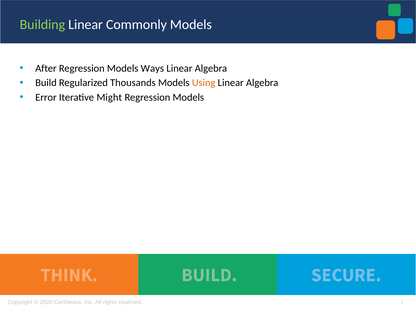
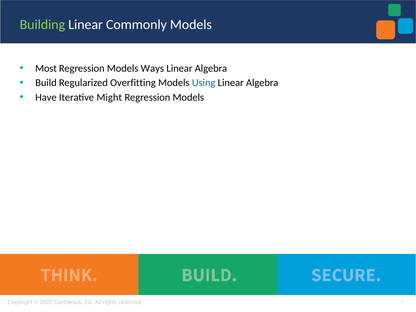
After: After -> Most (46, 68)
Thousands: Thousands -> Overfitting (133, 83)
Using colour: orange -> blue (204, 83)
Error: Error -> Have (46, 97)
